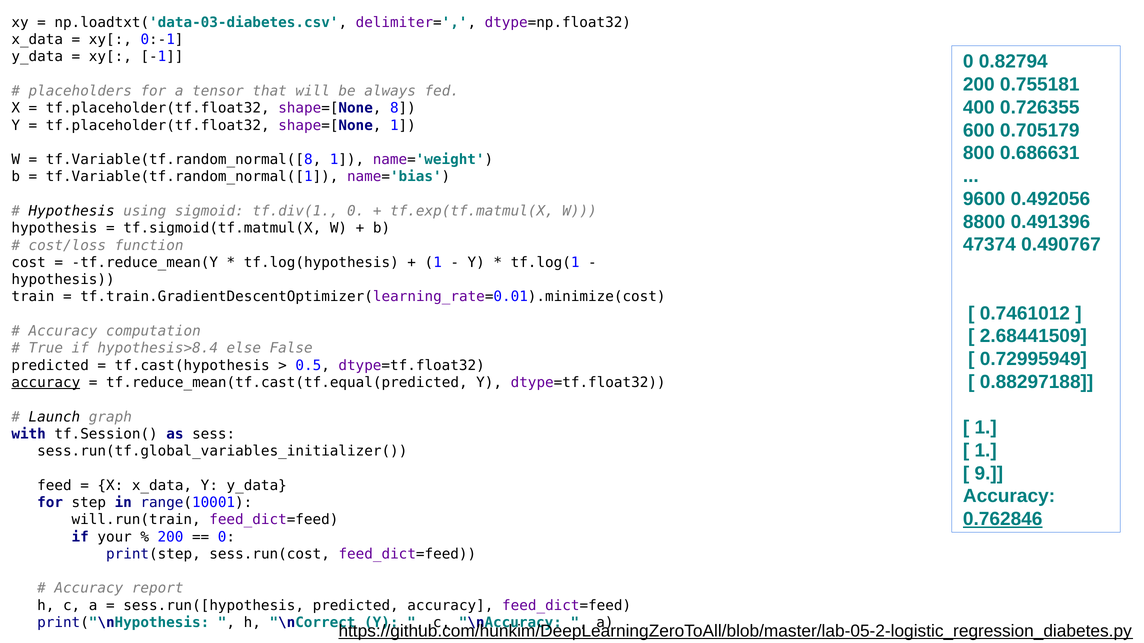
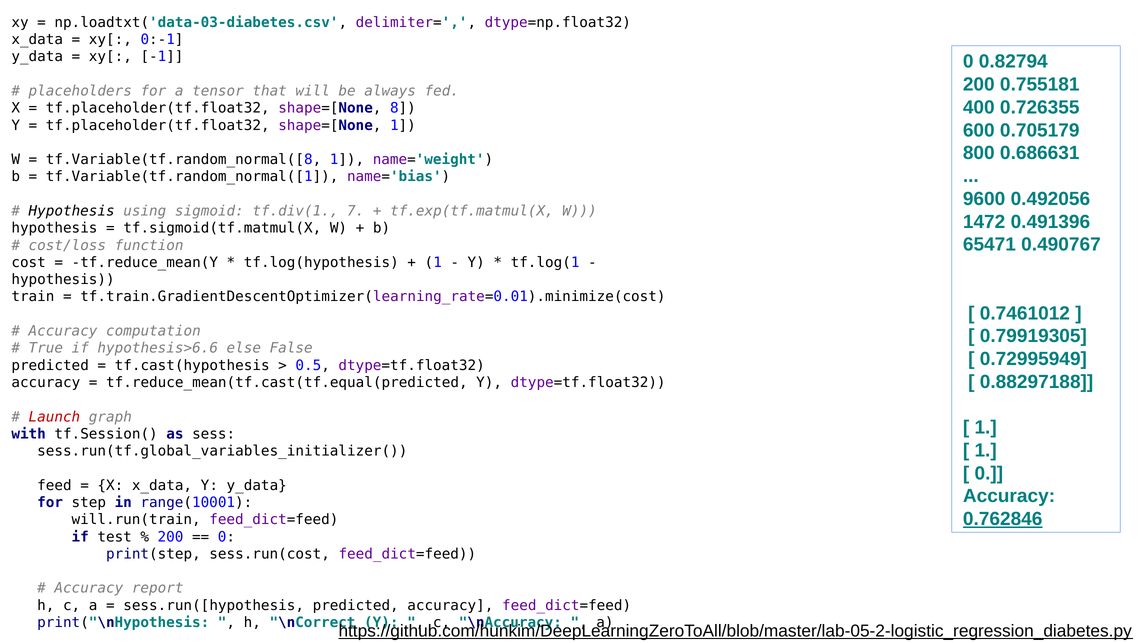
tf.div(1 0: 0 -> 7 (356, 211)
8800: 8800 -> 1472 (984, 222)
47374: 47374 -> 65471 (989, 245)
2.68441509: 2.68441509 -> 0.79919305 (1033, 336)
hypothesis>8.4: hypothesis>8.4 -> hypothesis>6.6 (158, 348)
accuracy underline: present -> none (46, 383)
Launch colour: black -> red (54, 417)
9: 9 -> 0 (989, 474)
your: your -> test (115, 537)
